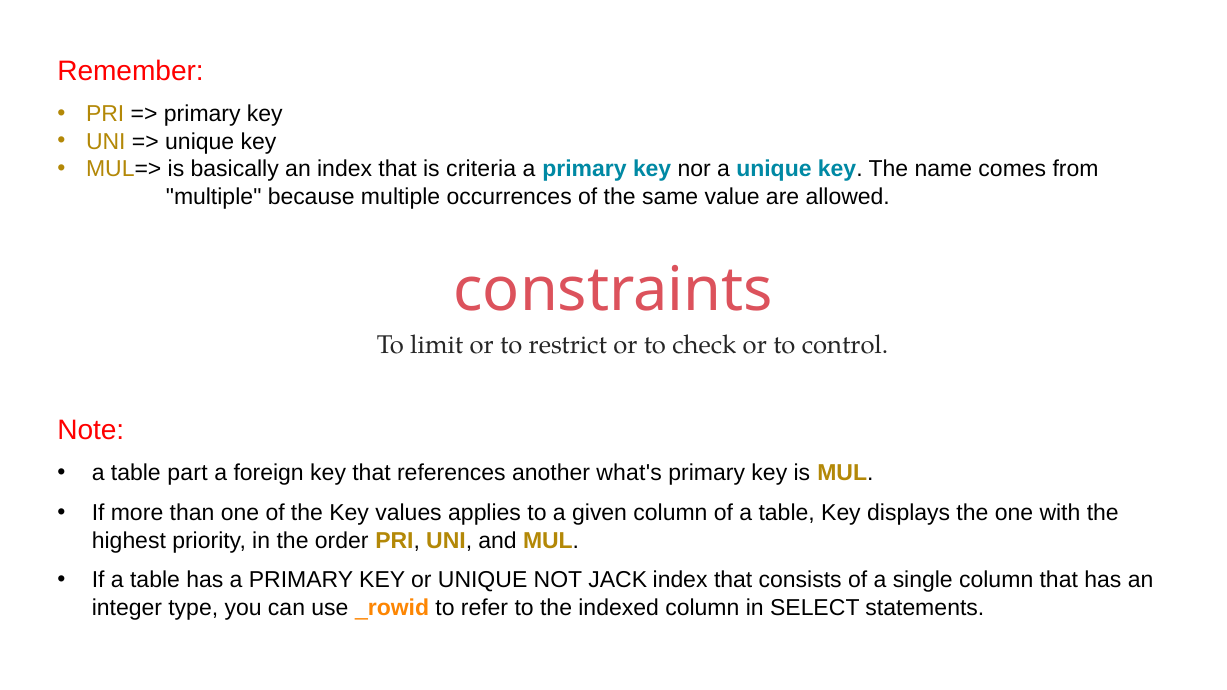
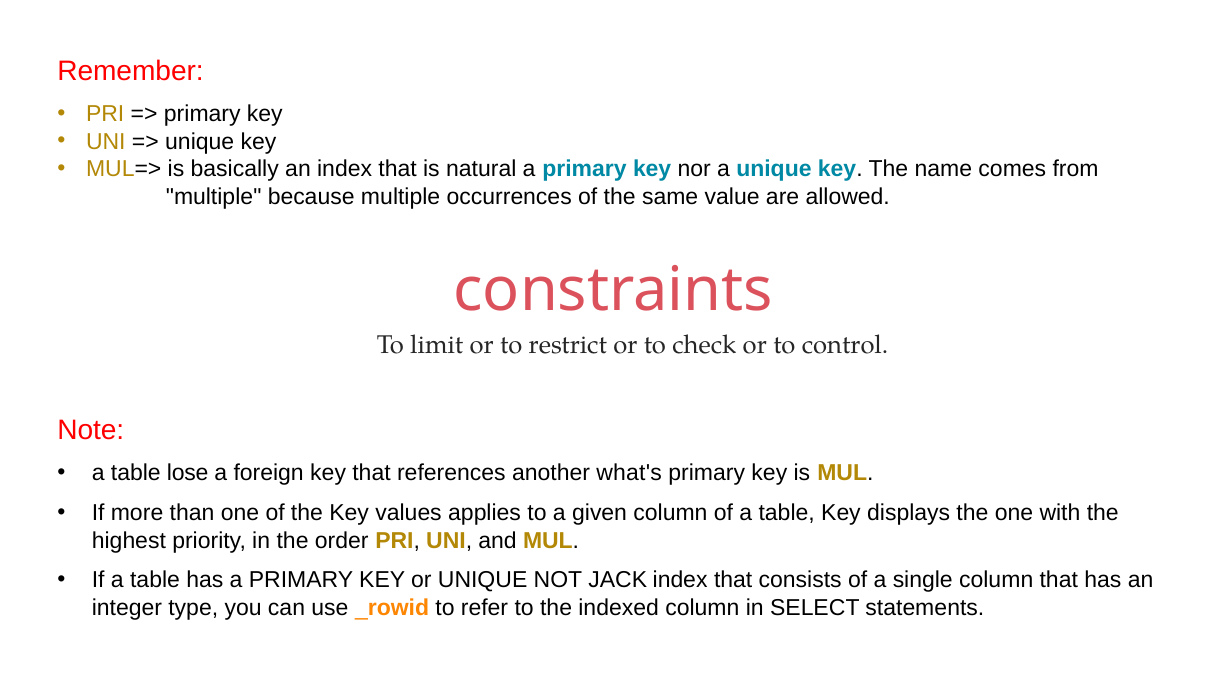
criteria: criteria -> natural (481, 169)
part: part -> lose (188, 473)
